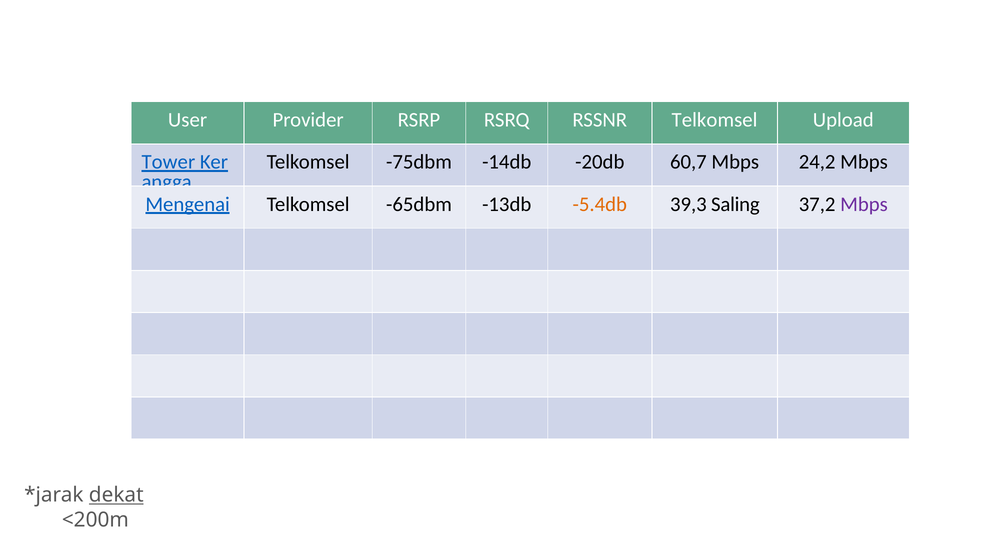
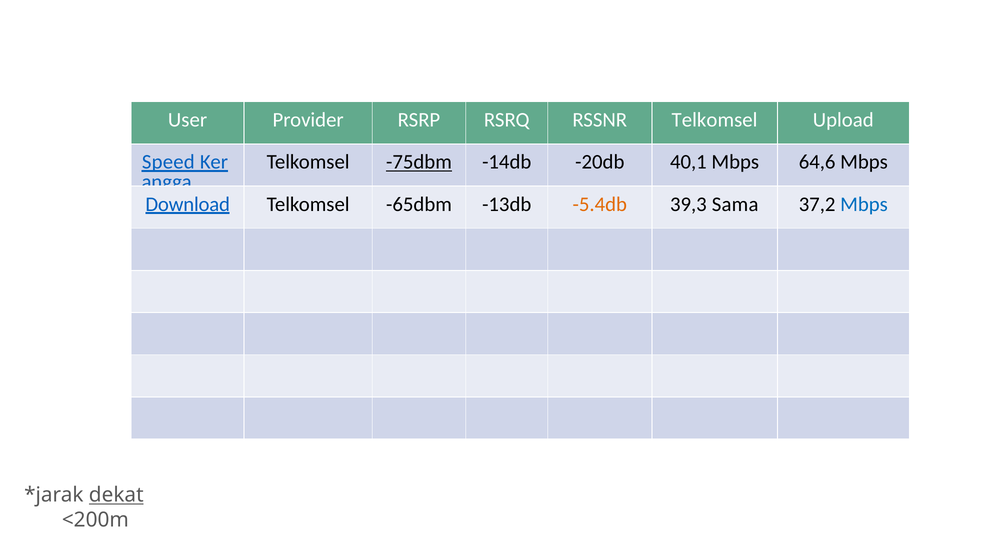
Tower: Tower -> Speed (168, 162)
-75dbm underline: none -> present (419, 162)
60,7: 60,7 -> 40,1 (688, 162)
24,2: 24,2 -> 64,6 (817, 162)
Mengenai: Mengenai -> Download (188, 204)
Saling: Saling -> Sama (735, 204)
Mbps colour: purple -> blue (864, 204)
